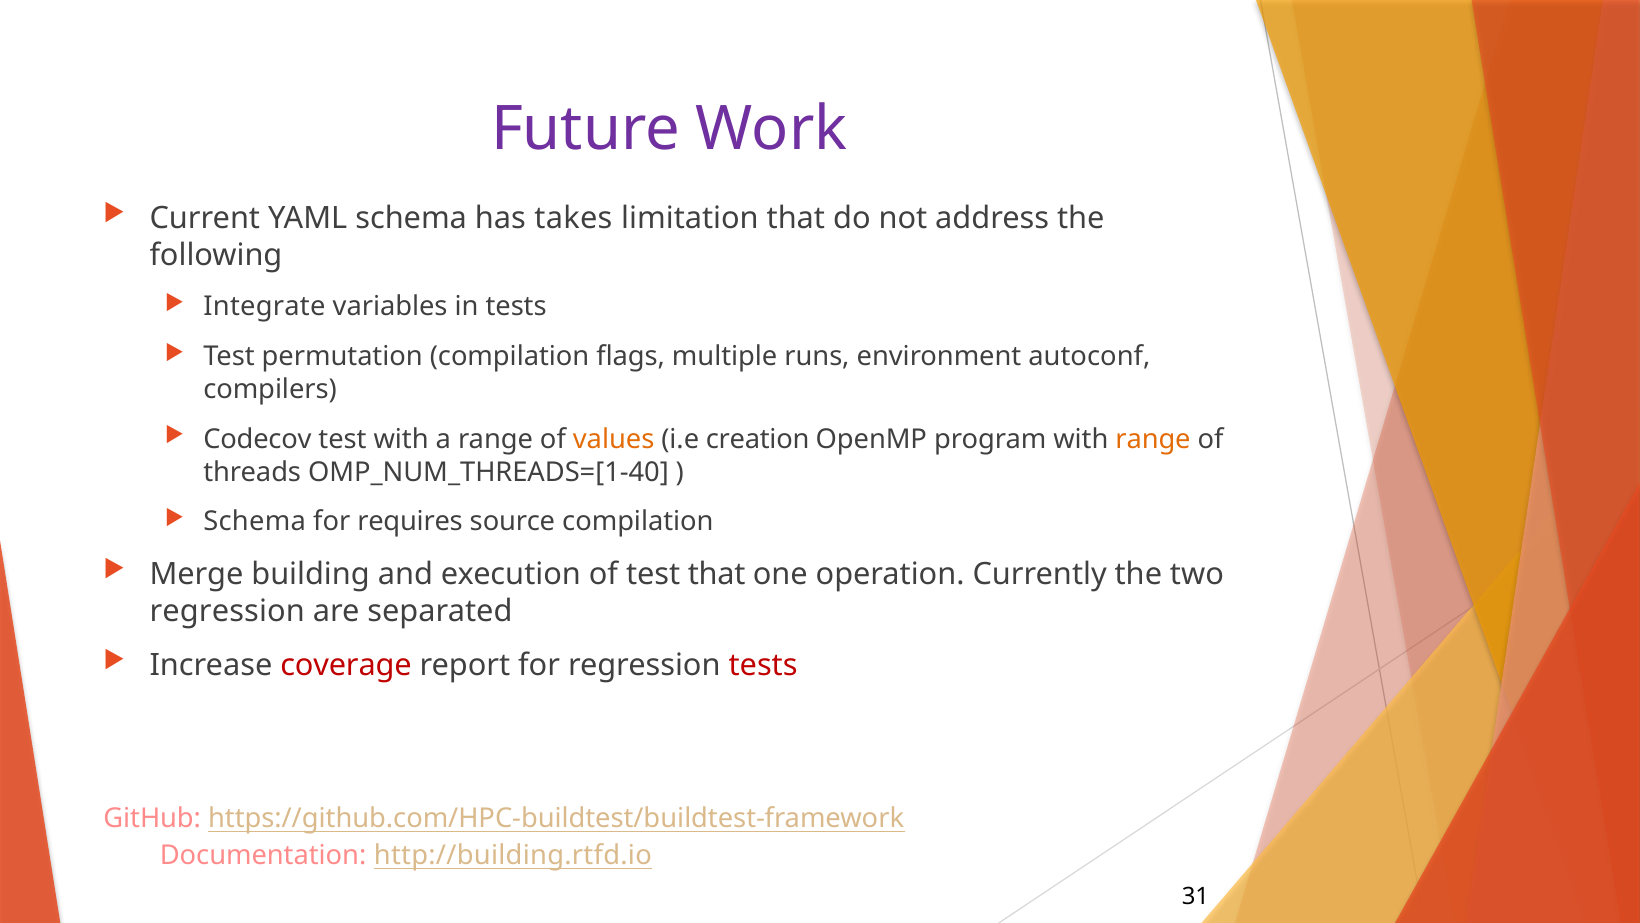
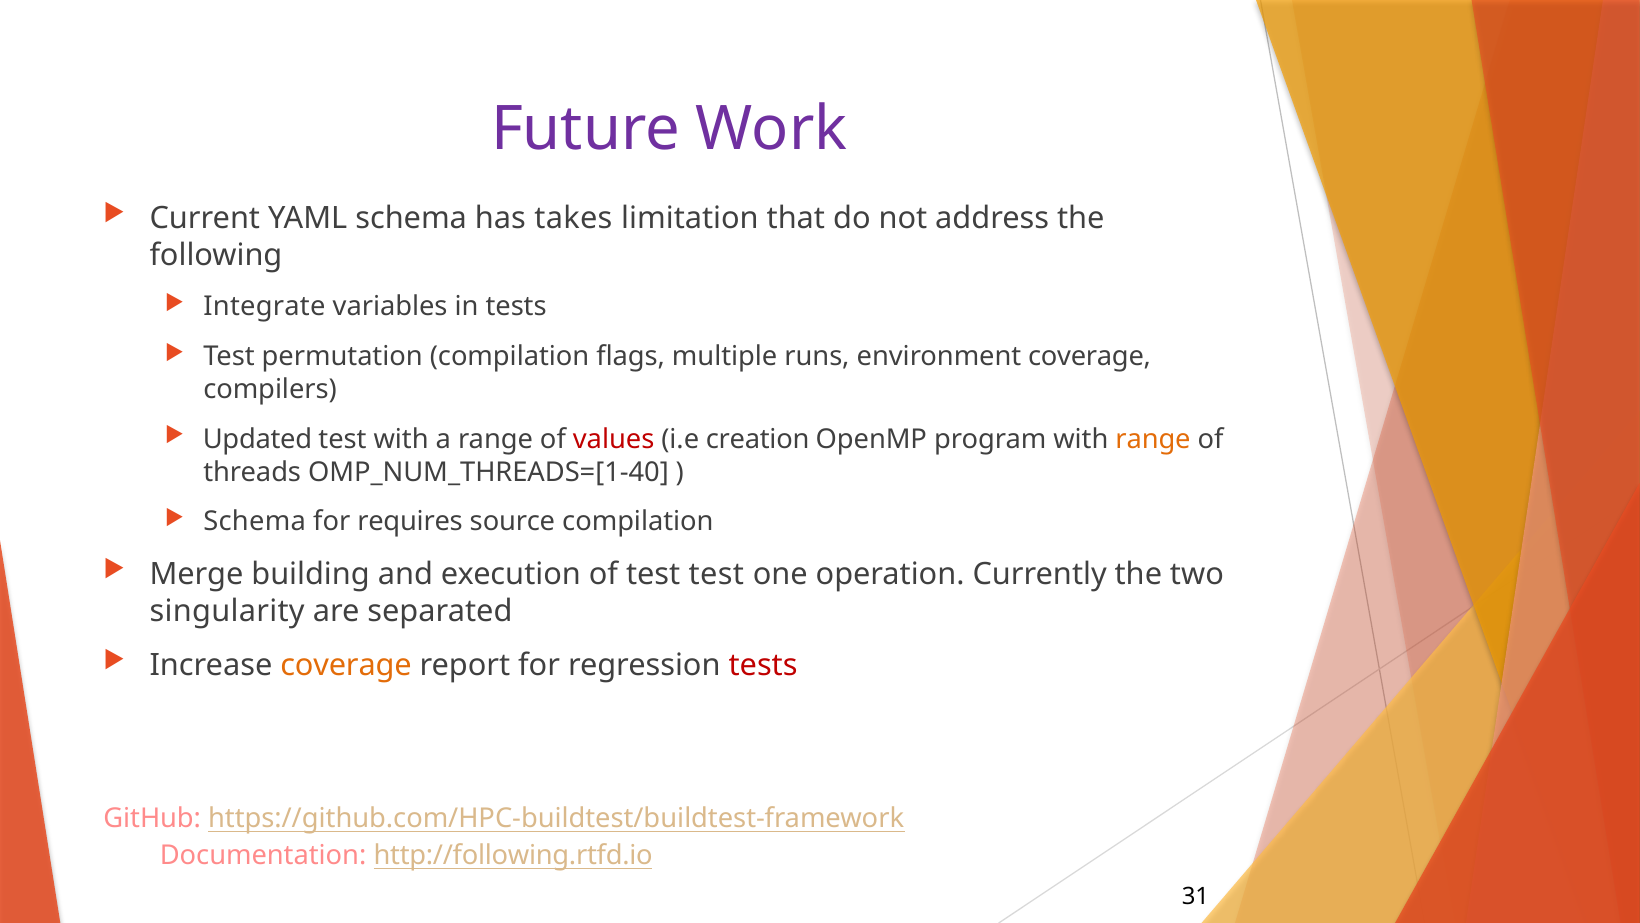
environment autoconf: autoconf -> coverage (1090, 356)
Codecov: Codecov -> Updated (257, 439)
values colour: orange -> red (614, 439)
test that: that -> test (716, 574)
regression: regression -> singularity (227, 611)
coverage colour: red -> orange (346, 665)
http://building.rtfd.io: http://building.rtfd.io -> http://following.rtfd.io (513, 855)
